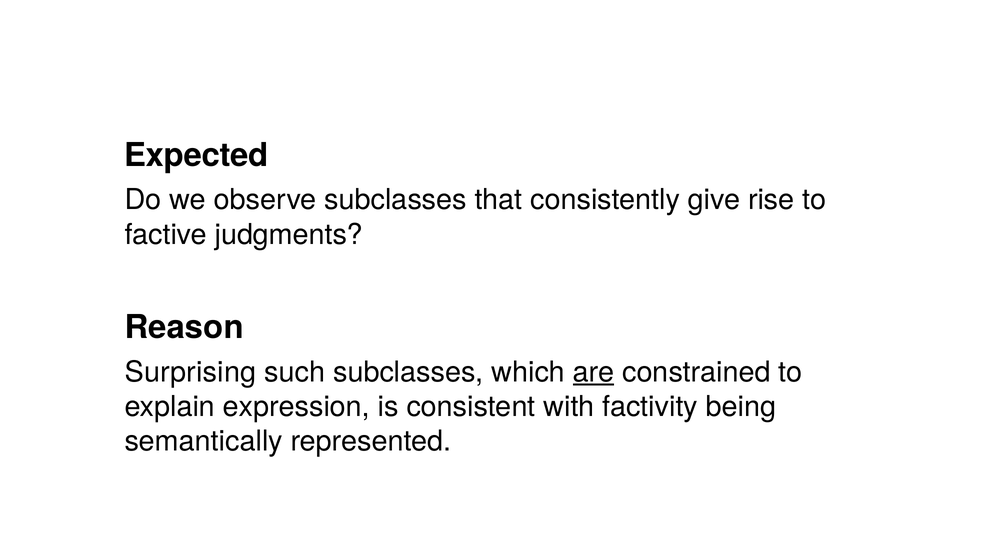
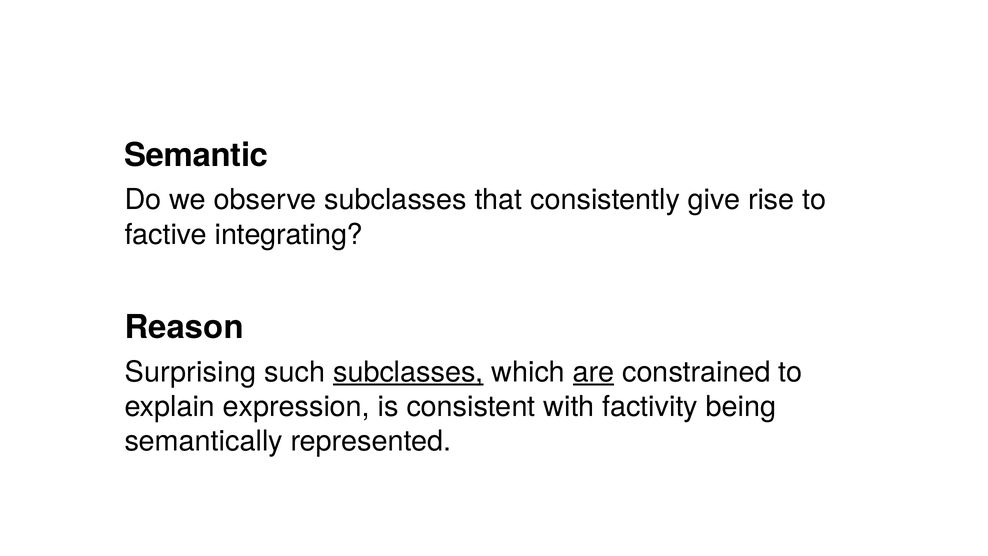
Expected: Expected -> Semantic (196, 155)
judgments: judgments -> integrating (289, 234)
subclasses underline: none -> present (408, 372)
